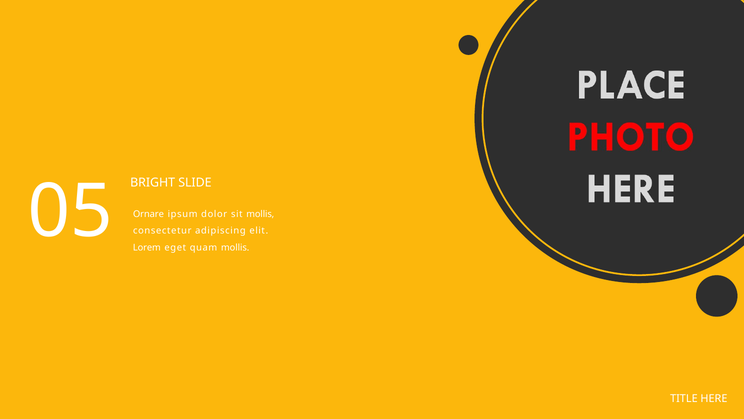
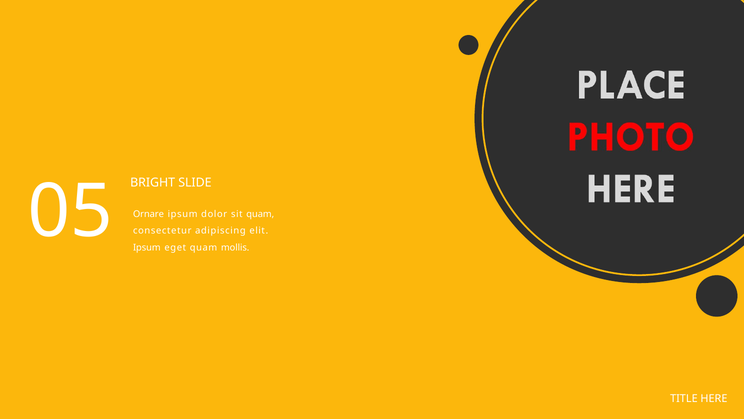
sit mollis: mollis -> quam (260, 214)
Lorem: Lorem -> Ipsum (147, 247)
